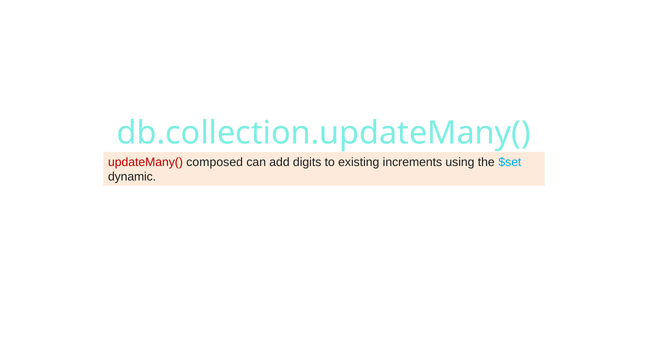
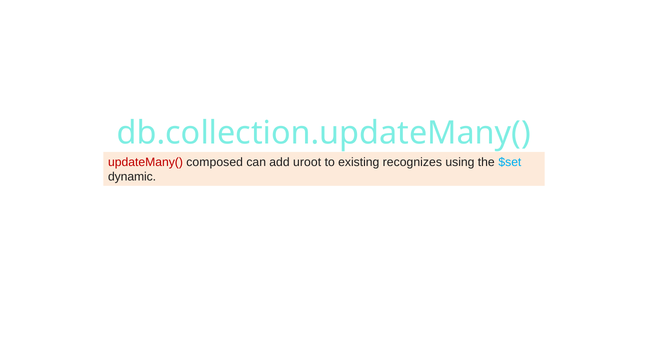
digits: digits -> uroot (307, 163)
increments: increments -> recognizes (412, 163)
